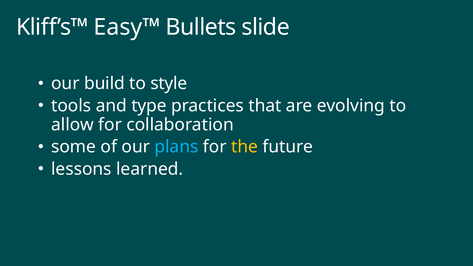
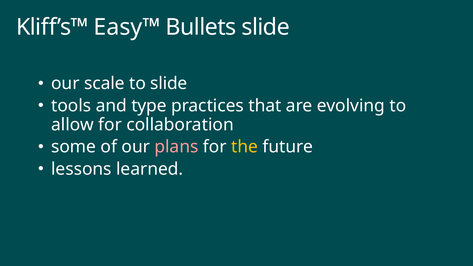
build: build -> scale (104, 84)
to style: style -> slide (169, 84)
plans colour: light blue -> pink (176, 147)
